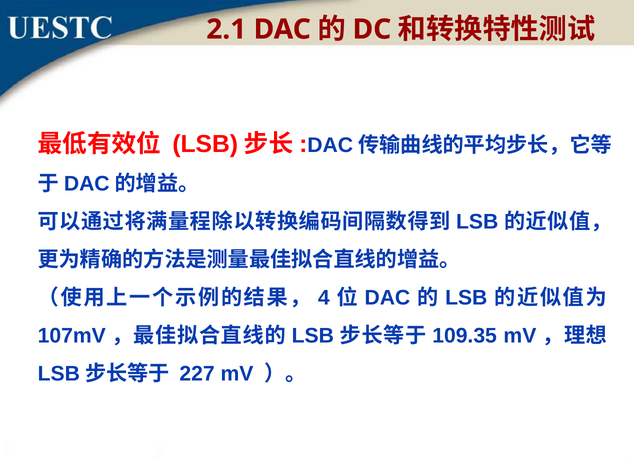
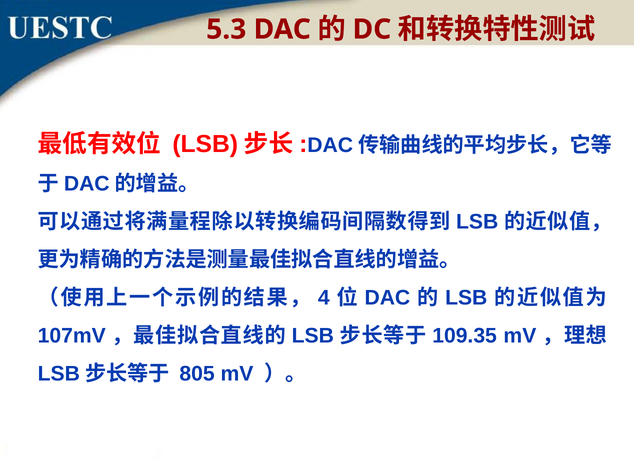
2.1: 2.1 -> 5.3 (226, 29)
227: 227 -> 805 (197, 374)
